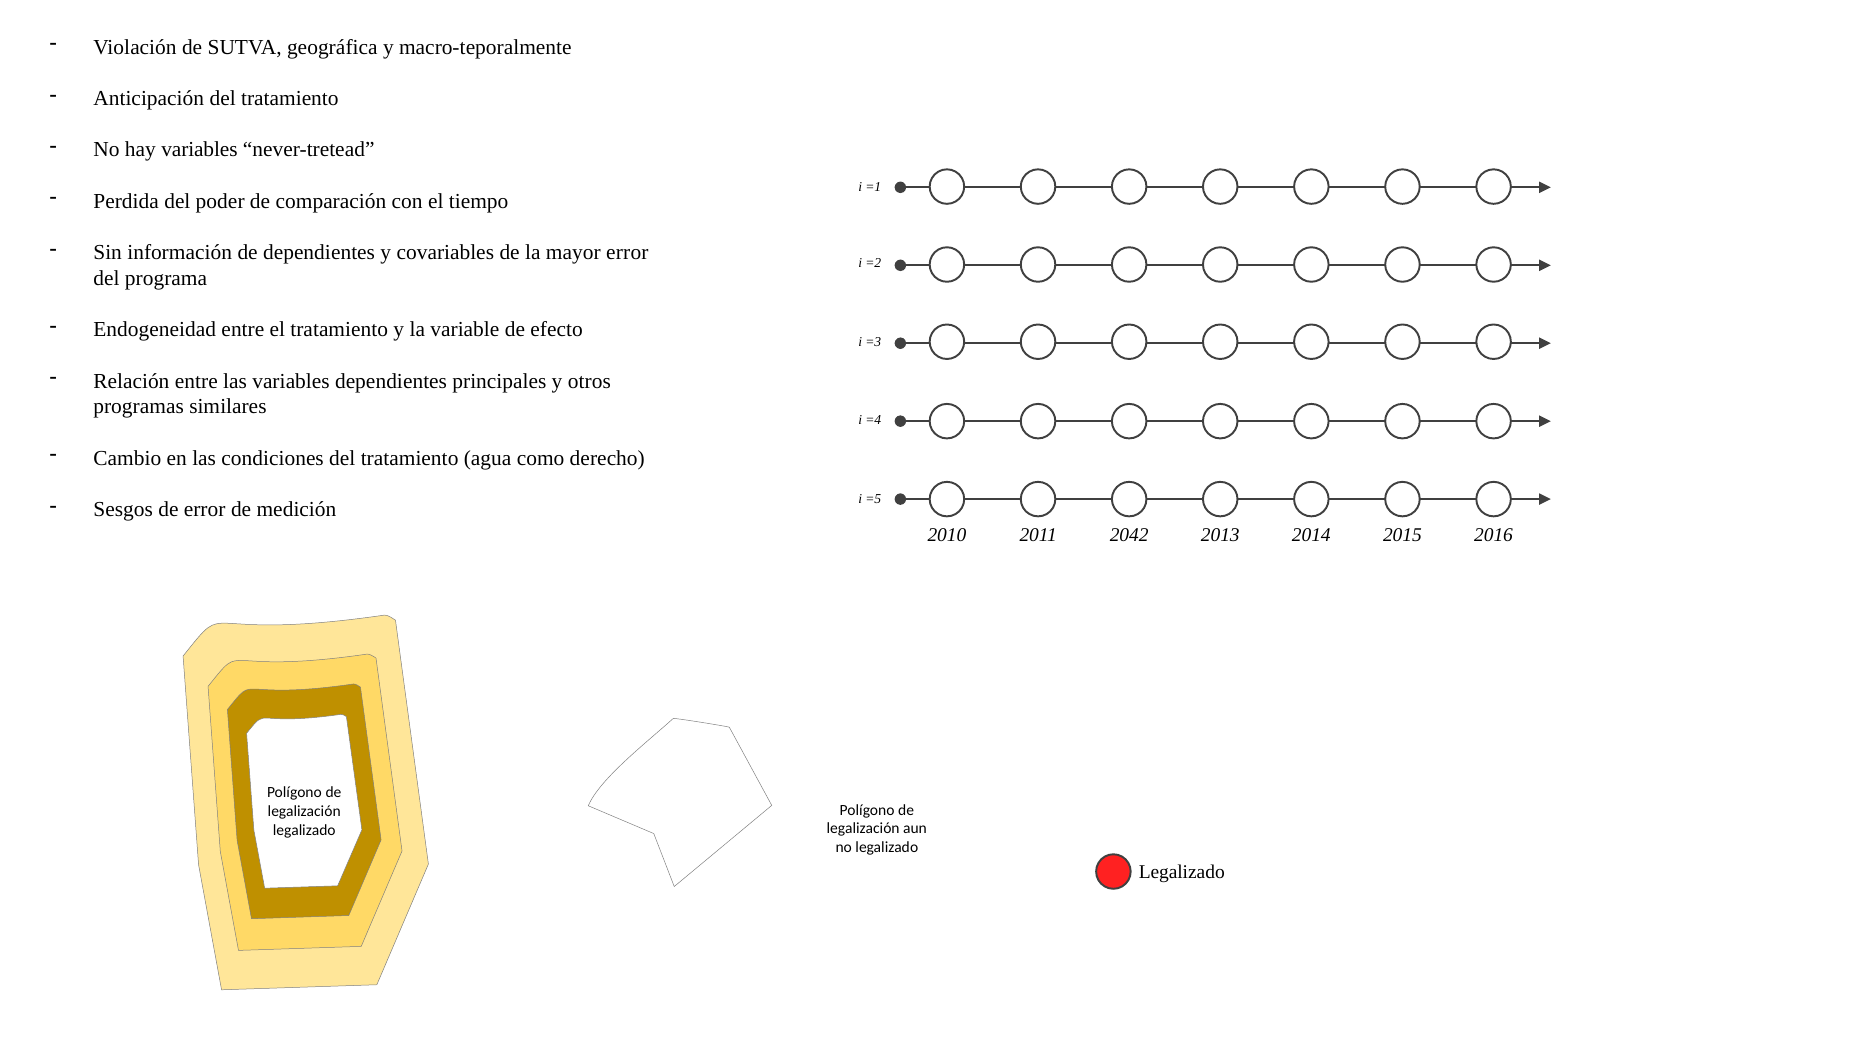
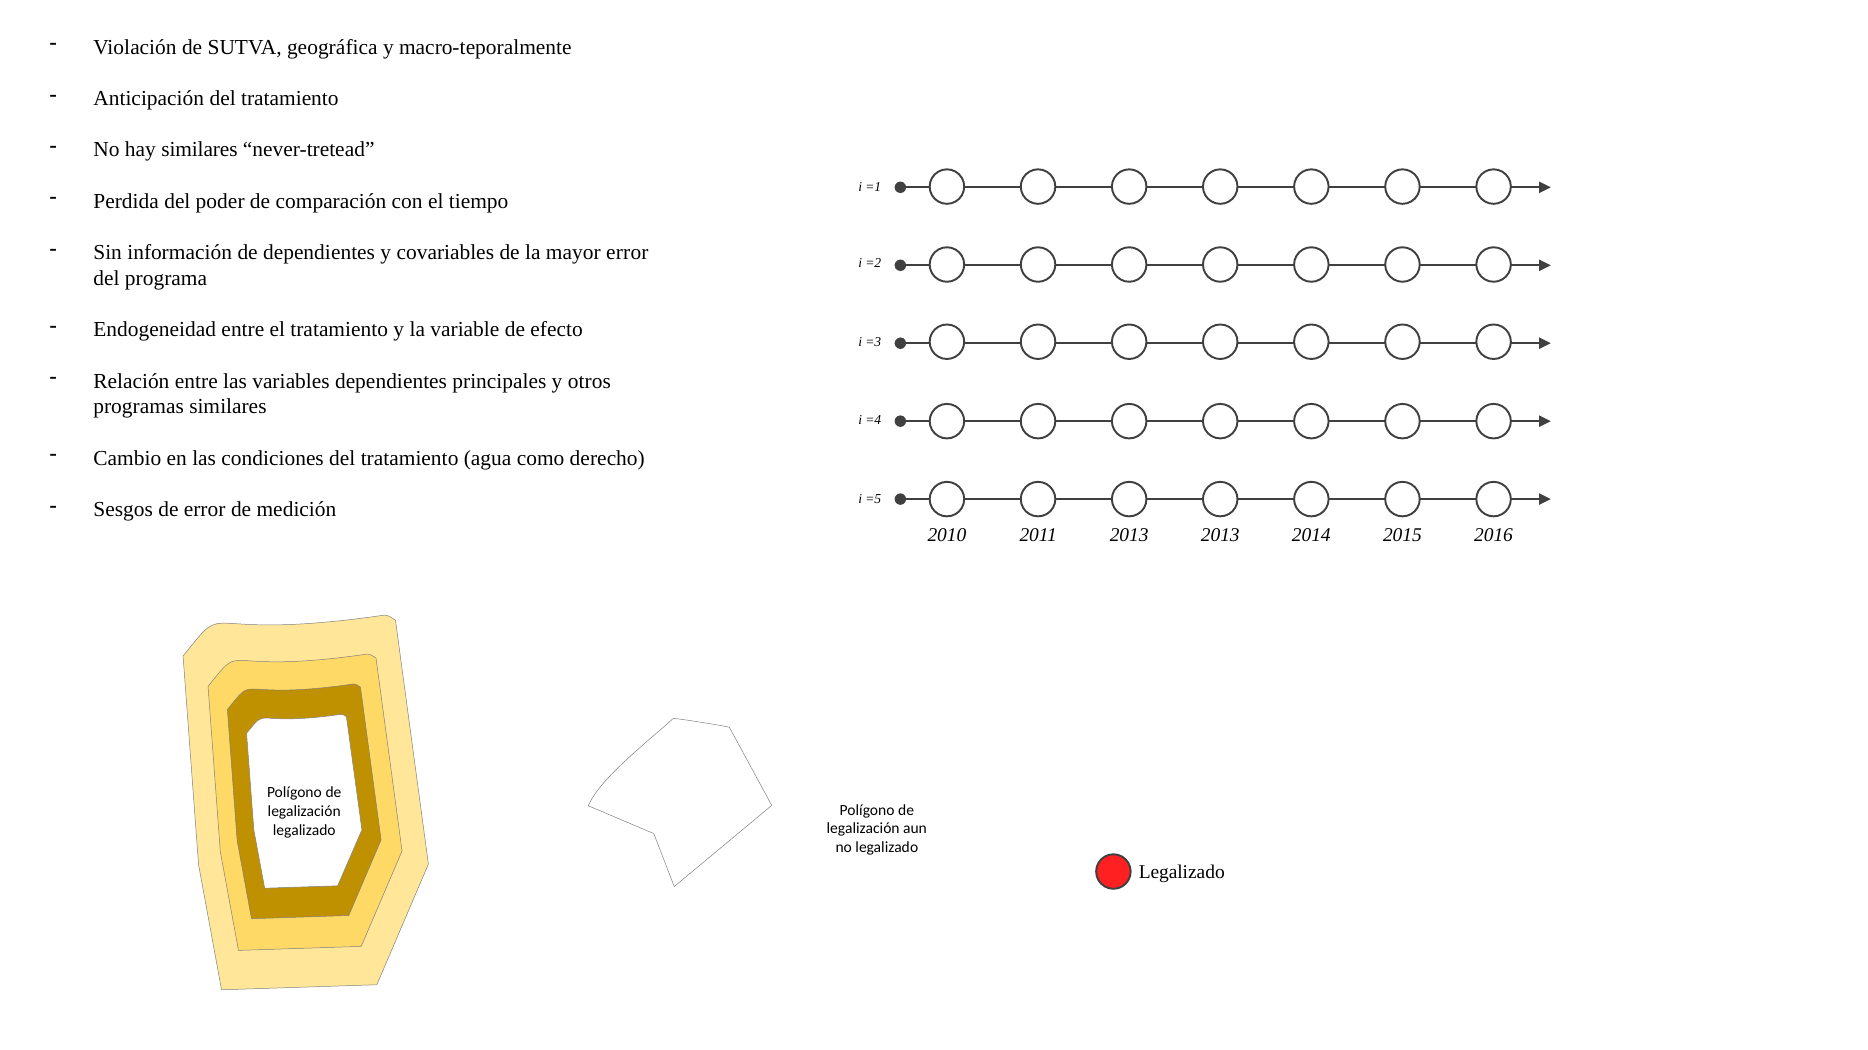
hay variables: variables -> similares (199, 150)
2042: 2042 -> 2013 (1129, 535)
